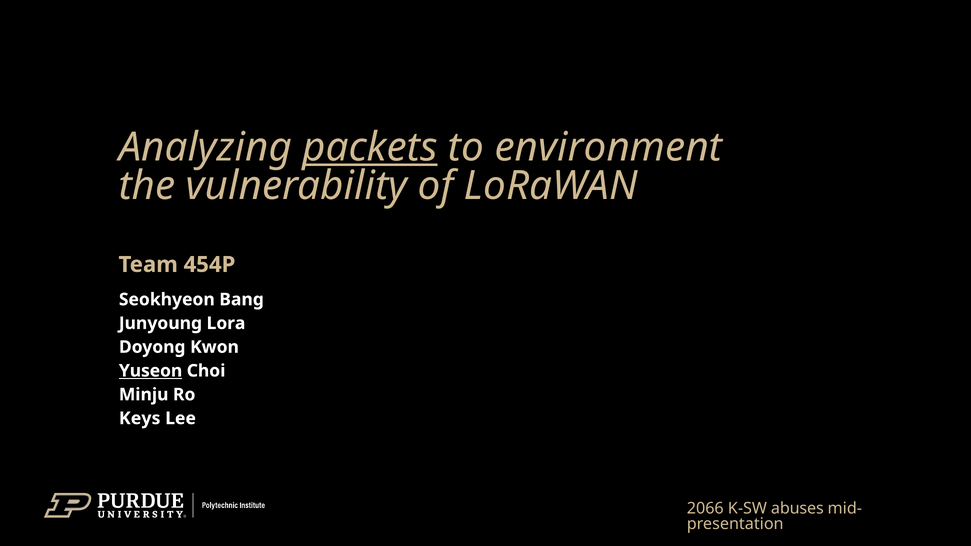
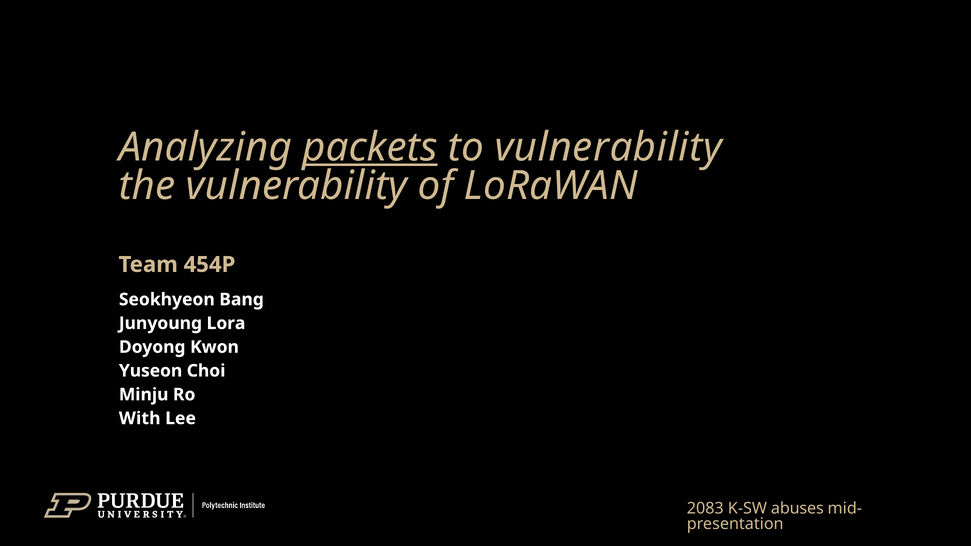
to environment: environment -> vulnerability (608, 147)
Yuseon underline: present -> none (151, 371)
Keys: Keys -> With (140, 419)
2066: 2066 -> 2083 (705, 508)
